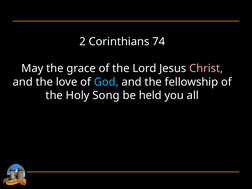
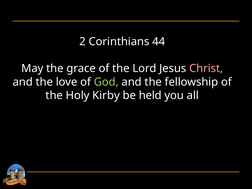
74: 74 -> 44 (159, 42)
God colour: light blue -> light green (106, 82)
Song: Song -> Kirby (106, 95)
